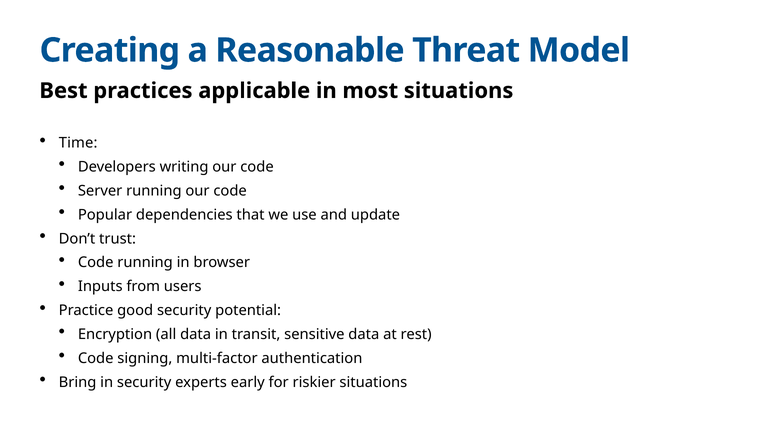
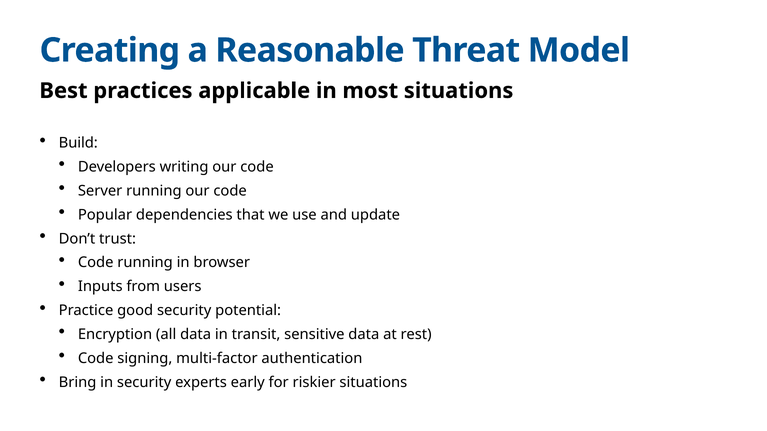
Time: Time -> Build (78, 143)
